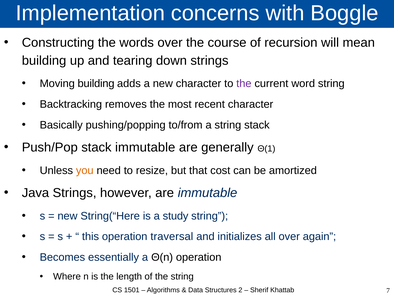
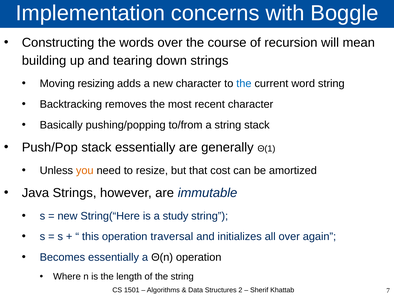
Moving building: building -> resizing (96, 84)
the colour: purple -> blue (244, 84)
stack immutable: immutable -> essentially (145, 148)
